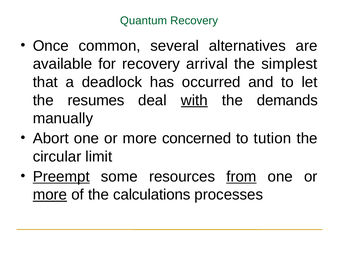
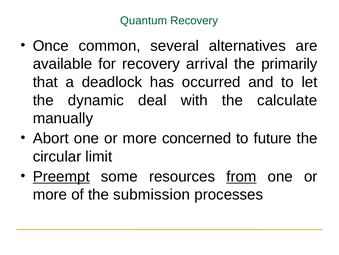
simplest: simplest -> primarily (289, 64)
resumes: resumes -> dynamic (96, 100)
with underline: present -> none (194, 100)
demands: demands -> calculate (287, 100)
tution: tution -> future (273, 138)
more underline: present -> none (50, 194)
calculations: calculations -> submission (152, 194)
